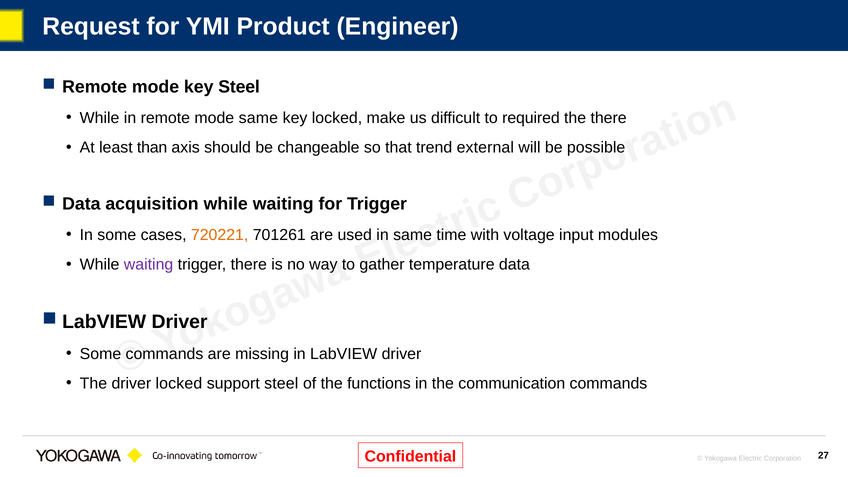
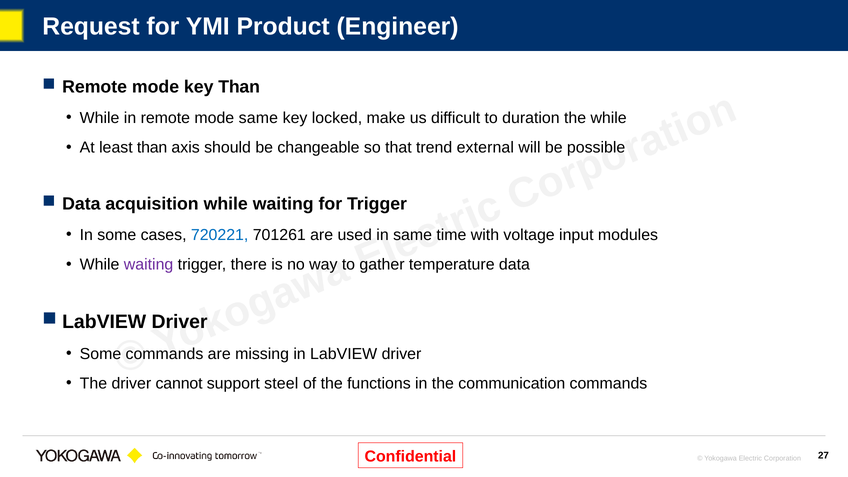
key Steel: Steel -> Than (239, 87)
required: required -> duration (531, 118)
the there: there -> while (609, 118)
720221 colour: orange -> blue (220, 235)
locked: locked -> cannot (179, 383)
